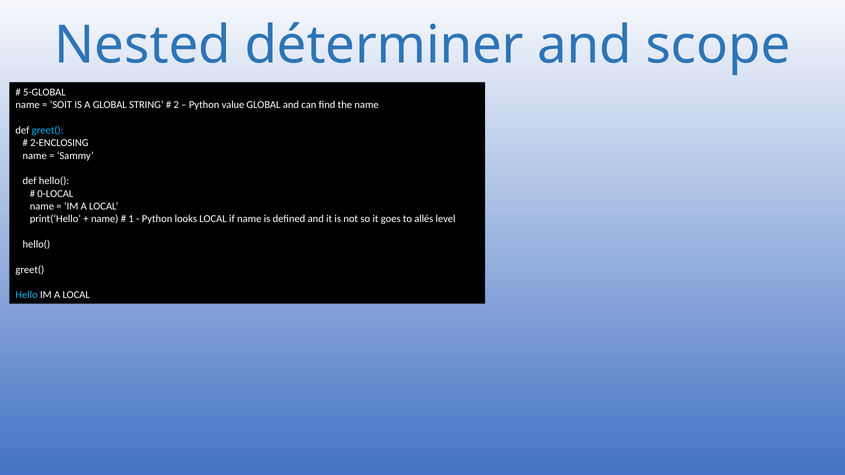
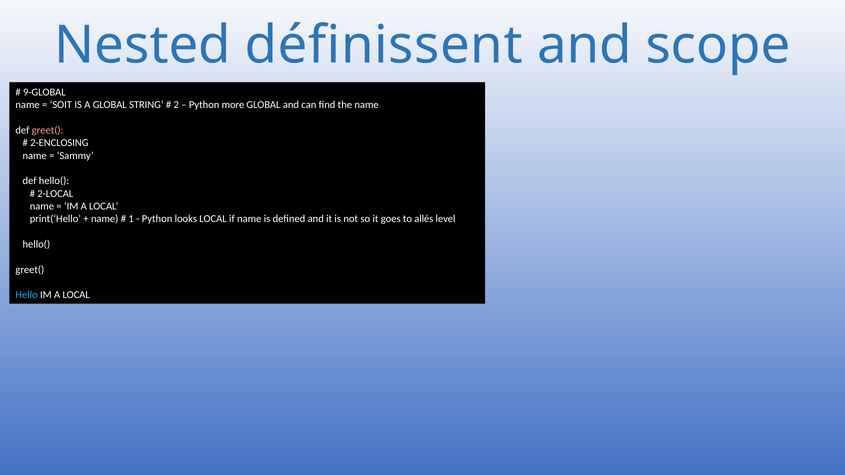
déterminer: déterminer -> définissent (384, 46)
5-GLOBAL: 5-GLOBAL -> 9-GLOBAL (44, 92)
value: value -> more (233, 105)
greet( colour: light blue -> pink (48, 130)
0-LOCAL: 0-LOCAL -> 2-LOCAL (55, 194)
